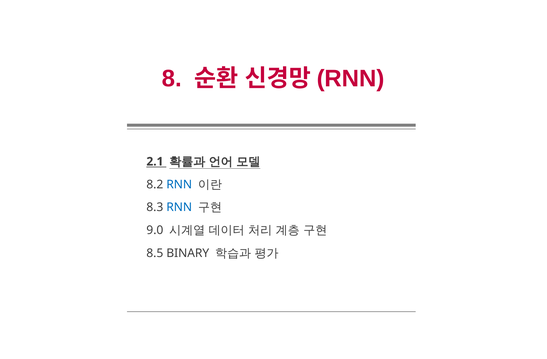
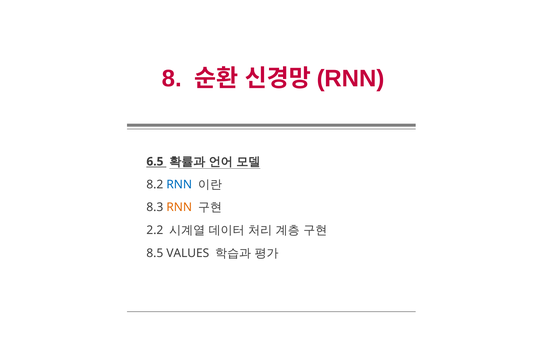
2.1: 2.1 -> 6.5 (155, 162)
RNN colour: blue -> orange (179, 207)
9.0: 9.0 -> 2.2 (155, 230)
BINARY: BINARY -> VALUES (188, 253)
